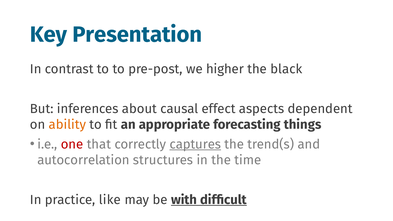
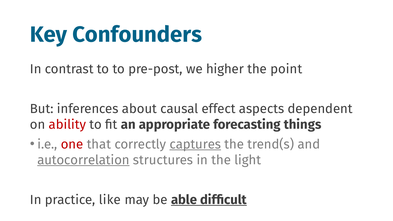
Presentation: Presentation -> Confounders (137, 35)
black: black -> point (286, 69)
ability colour: orange -> red (67, 125)
autocorrelation underline: none -> present (83, 160)
time: time -> light (248, 160)
with: with -> able (184, 200)
